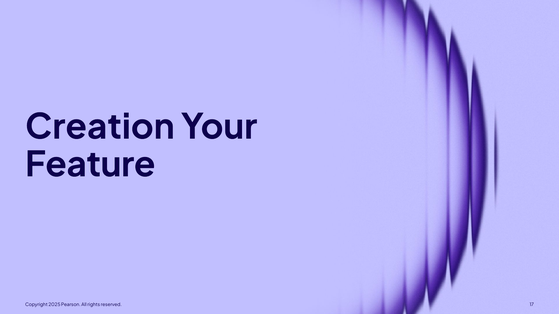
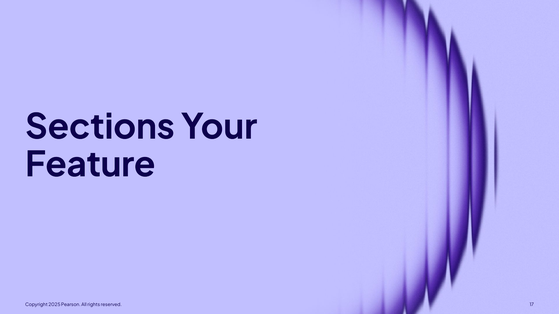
Creation: Creation -> Sections (100, 127)
